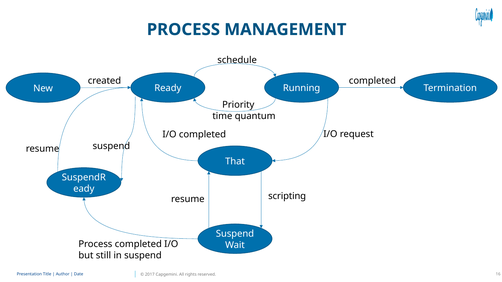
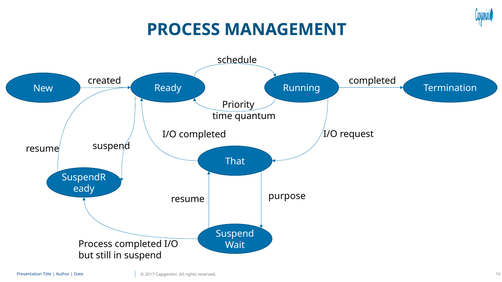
scripting: scripting -> purpose (287, 196)
